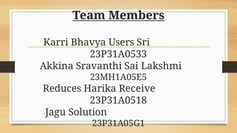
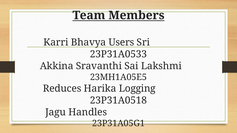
Receive: Receive -> Logging (137, 89)
Solution: Solution -> Handles (88, 112)
